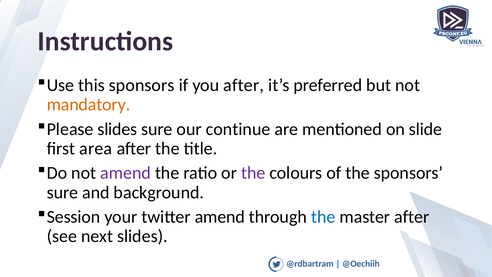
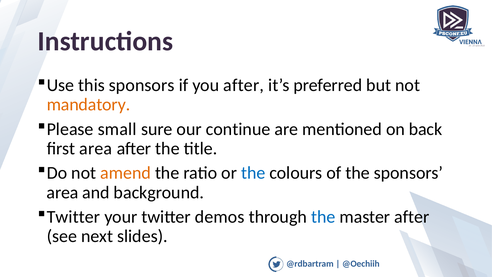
Please slides: slides -> small (117, 129)
slide: slide -> back (426, 129)
amend colour: purple -> orange (126, 173)
the colour: purple -> blue (253, 173)
sure: sure -> area (62, 192)
Session: Session -> Twitter (73, 217)
twitter amend: amend -> demos (220, 217)
